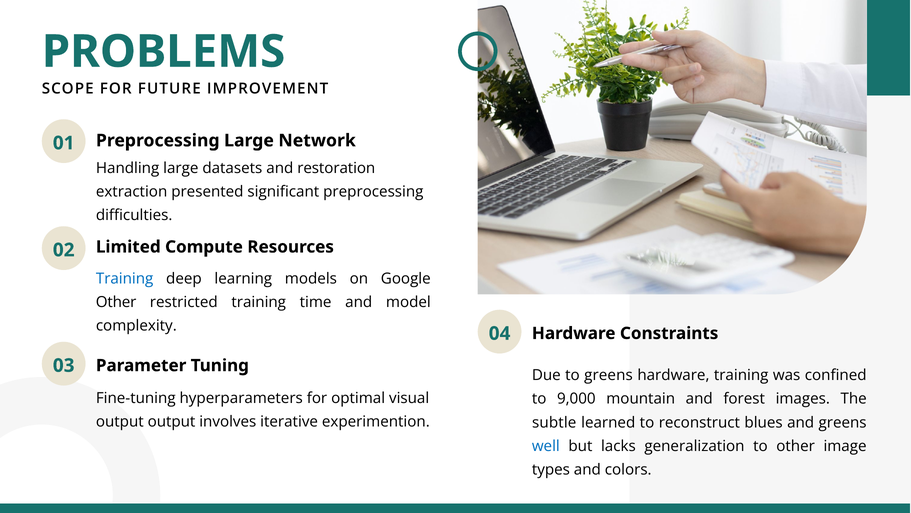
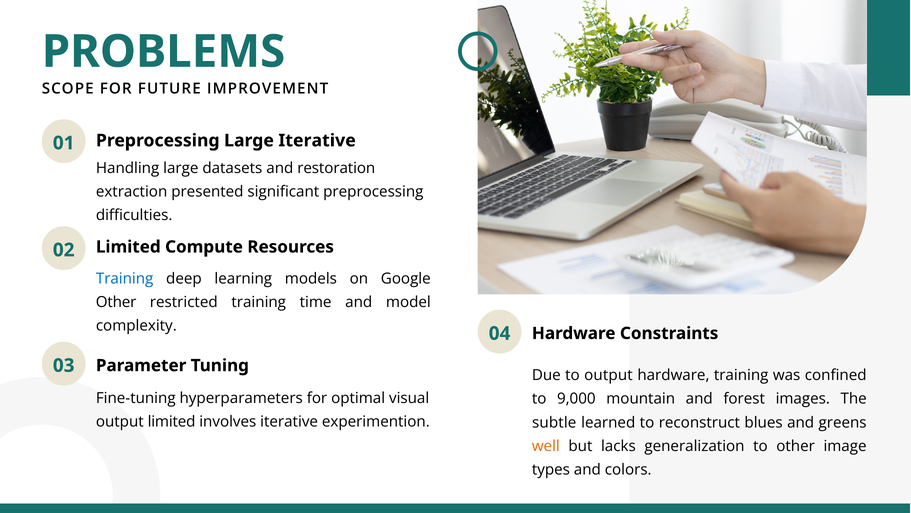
Large Network: Network -> Iterative (317, 140)
to greens: greens -> output (608, 375)
output output: output -> limited (172, 422)
well colour: blue -> orange (546, 446)
